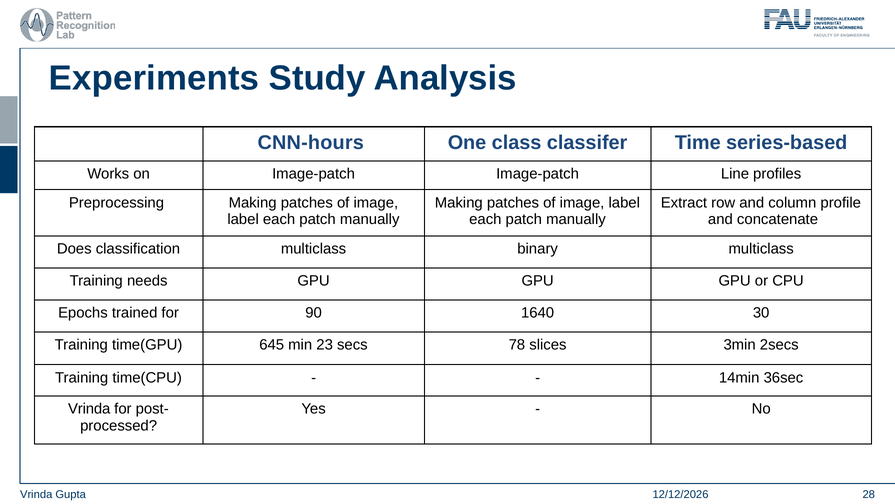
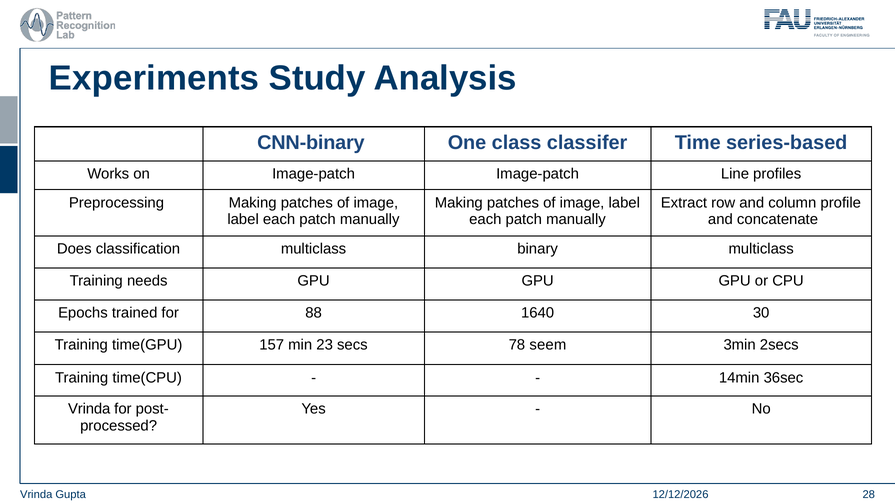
CNN-hours: CNN-hours -> CNN-binary (311, 142)
90: 90 -> 88 (314, 313)
645: 645 -> 157 (272, 345)
slices: slices -> seem (548, 345)
